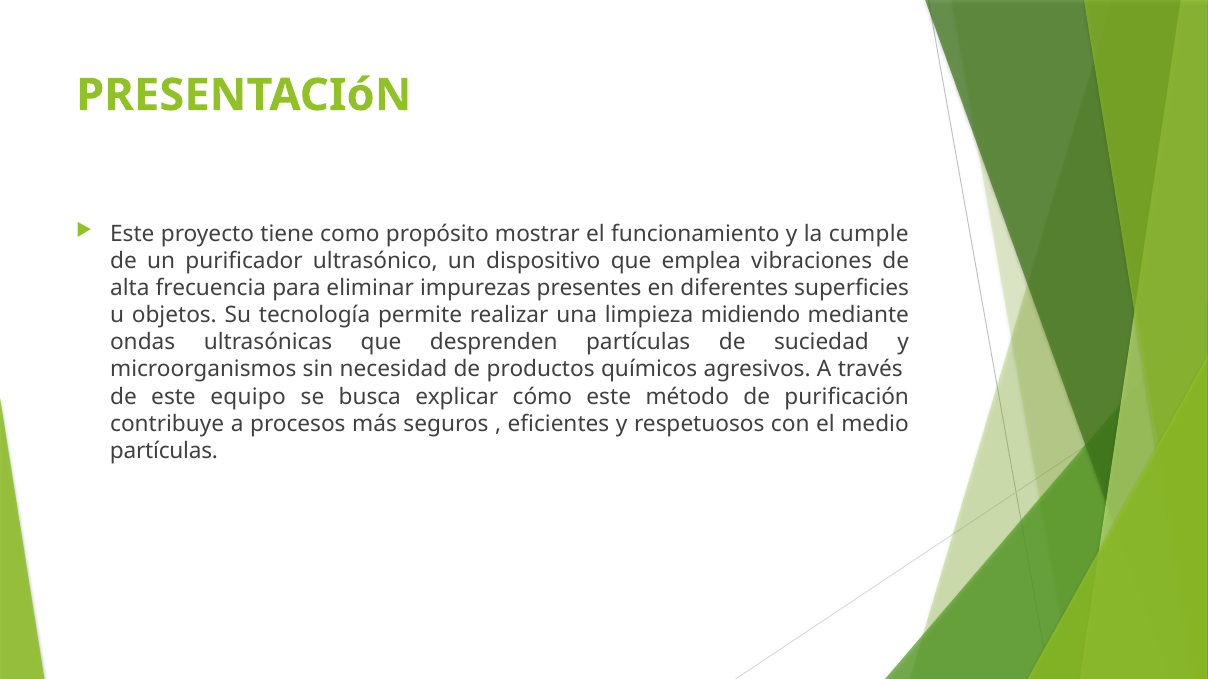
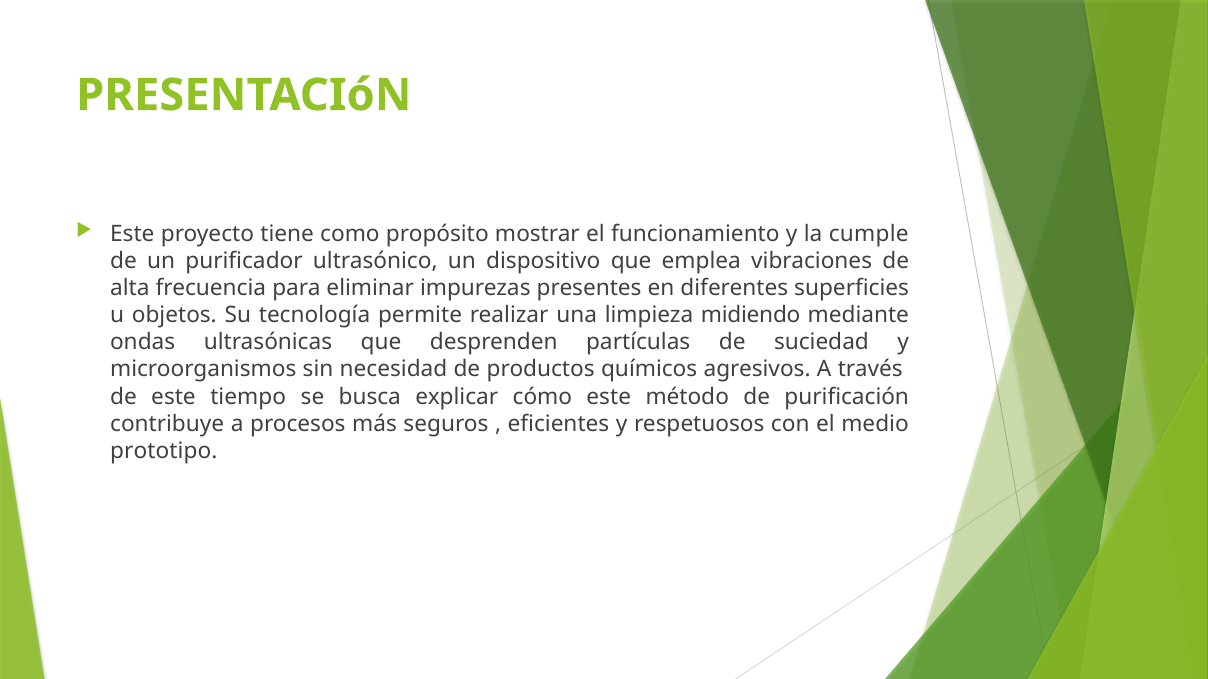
equipo: equipo -> tiempo (248, 397)
partículas: partículas -> prototipo (164, 451)
